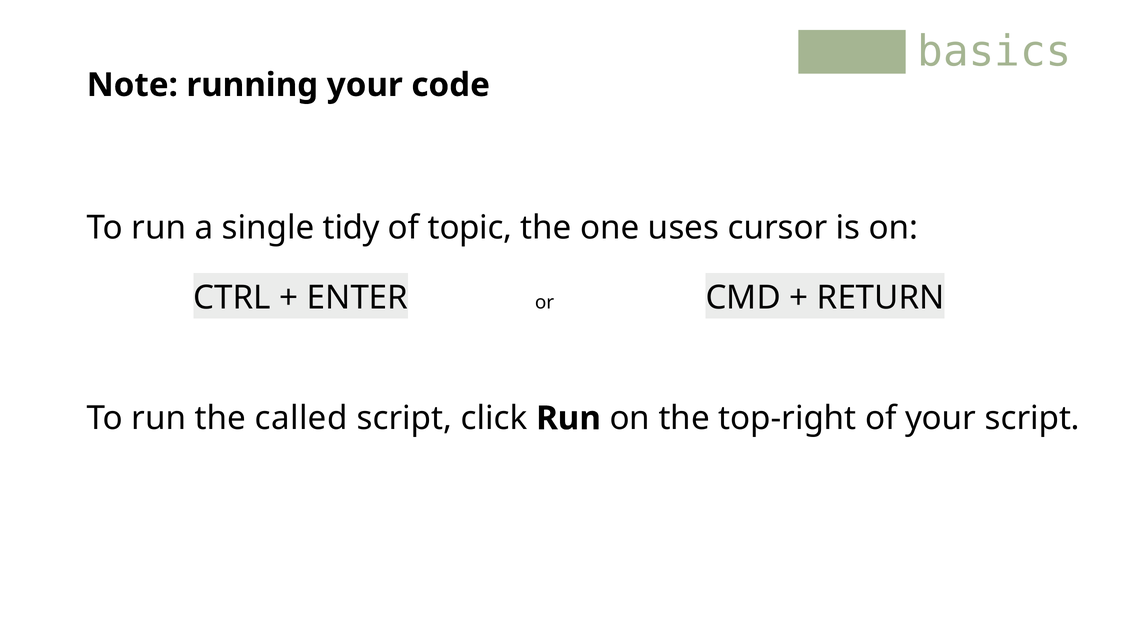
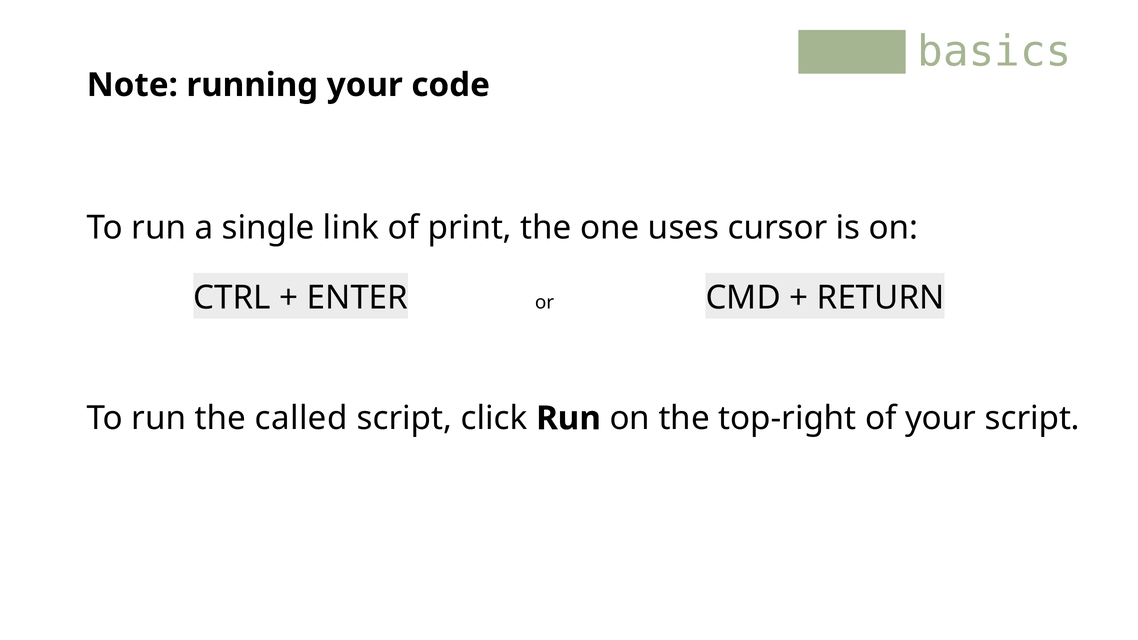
tidy: tidy -> link (351, 228)
topic: topic -> print (470, 228)
